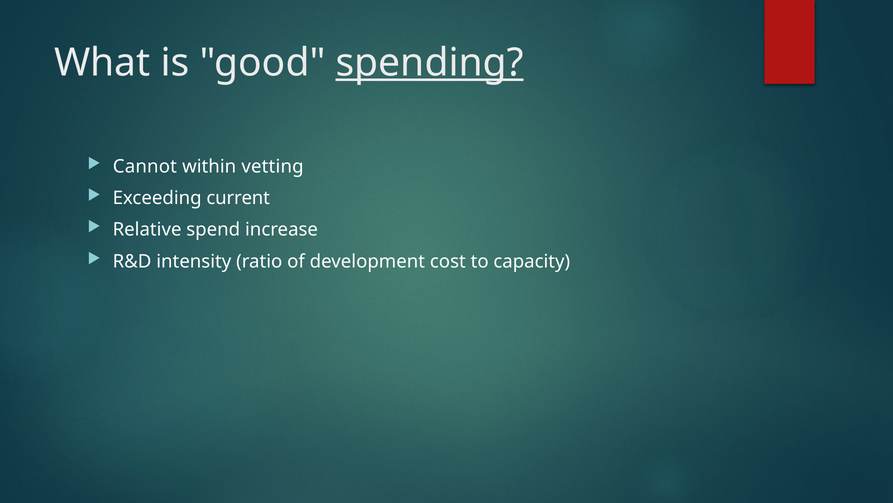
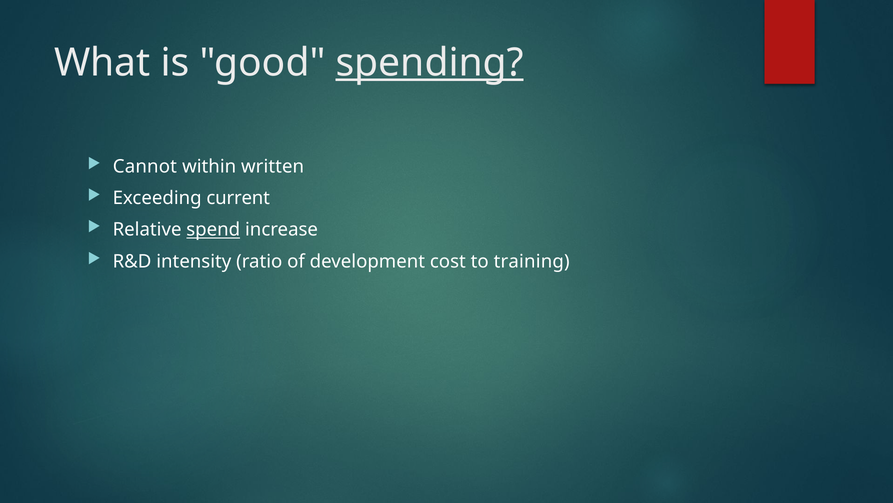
vetting: vetting -> written (273, 166)
spend underline: none -> present (213, 229)
capacity: capacity -> training (532, 261)
